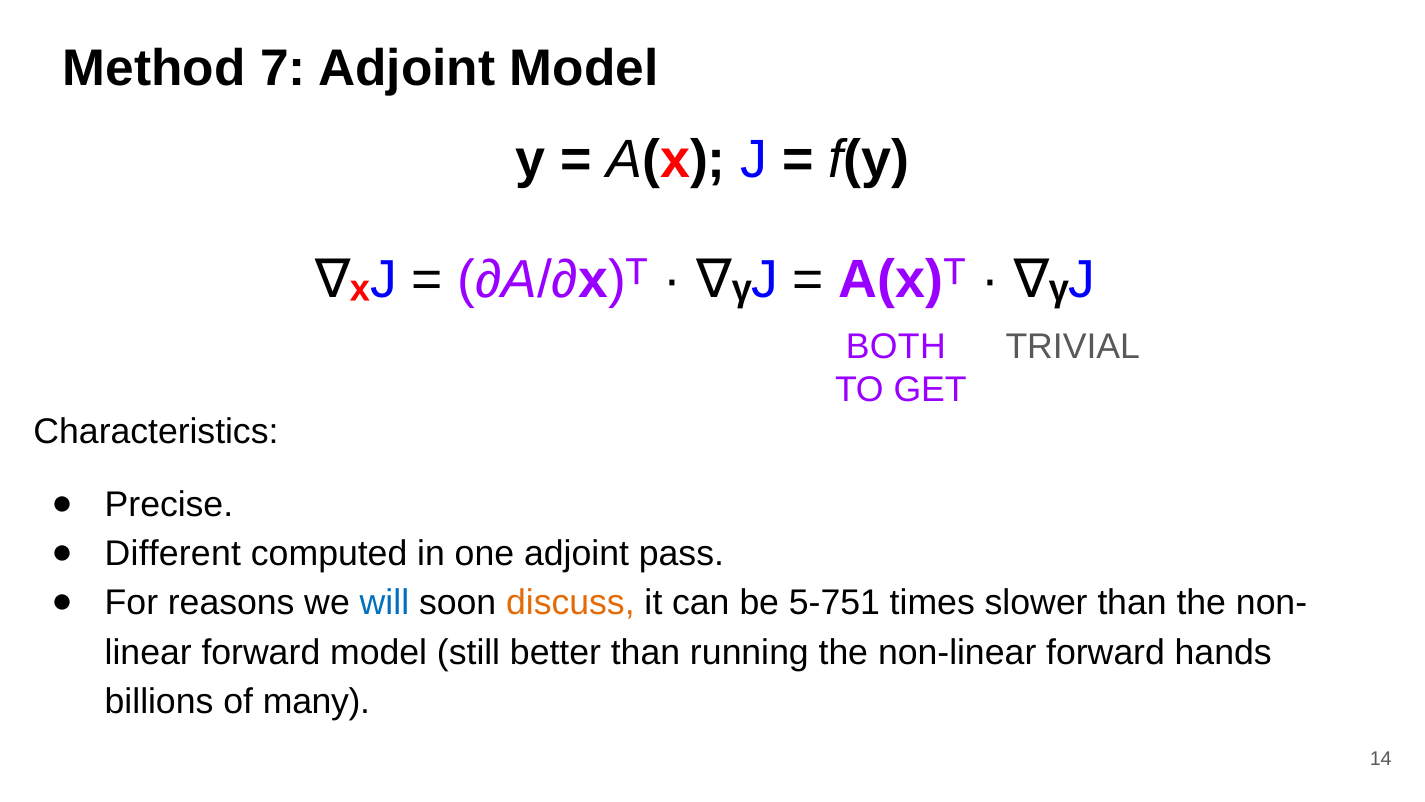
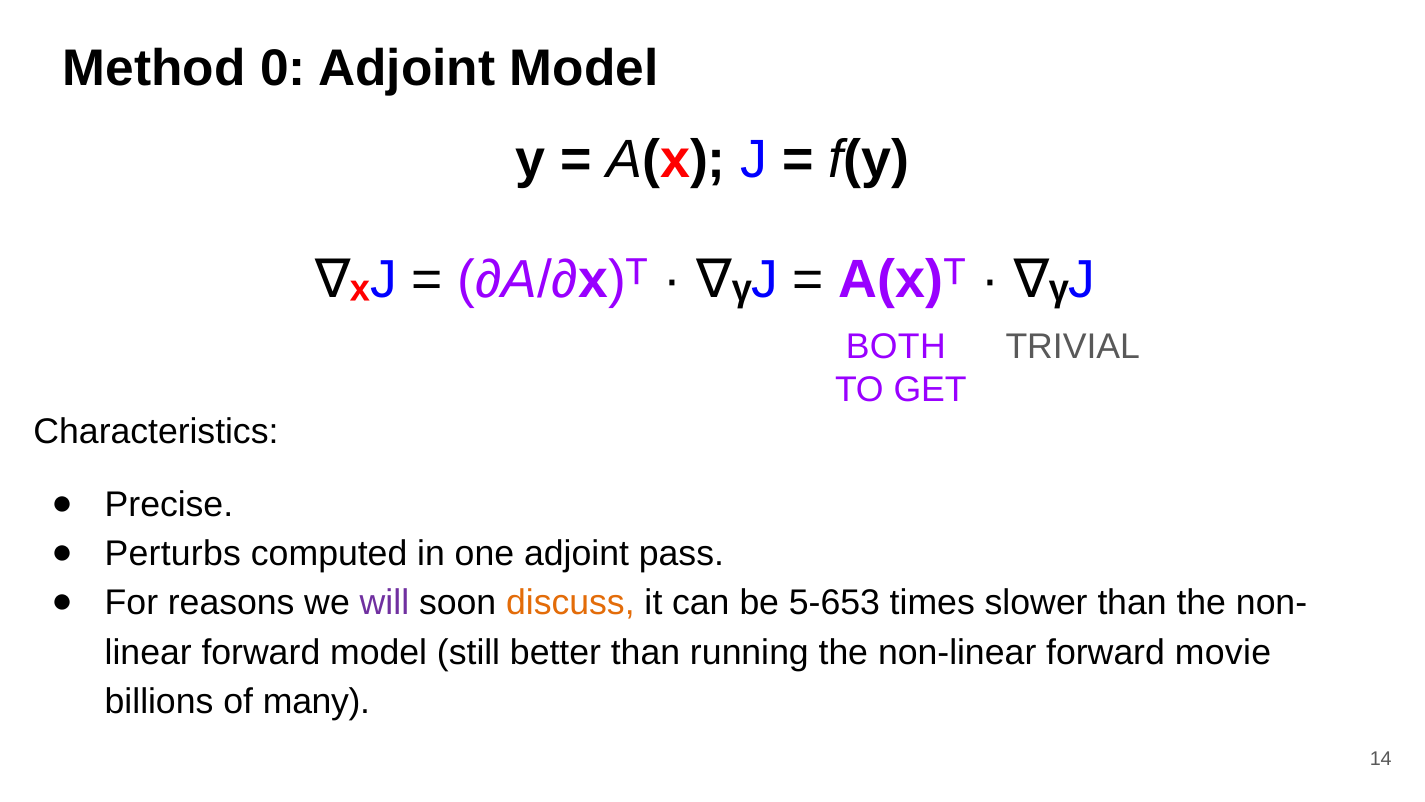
7: 7 -> 0 (283, 69)
Different: Different -> Perturbs (173, 554)
will colour: blue -> purple (384, 603)
5-751: 5-751 -> 5-653 (834, 603)
hands: hands -> movie (1223, 652)
